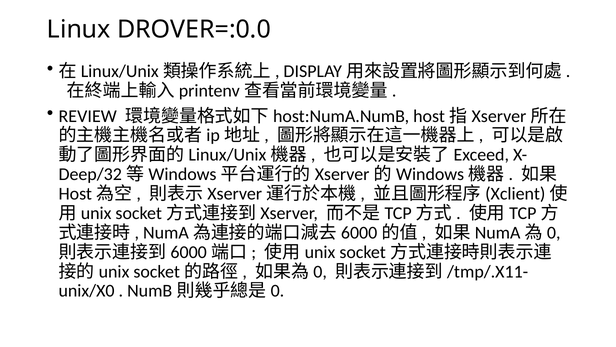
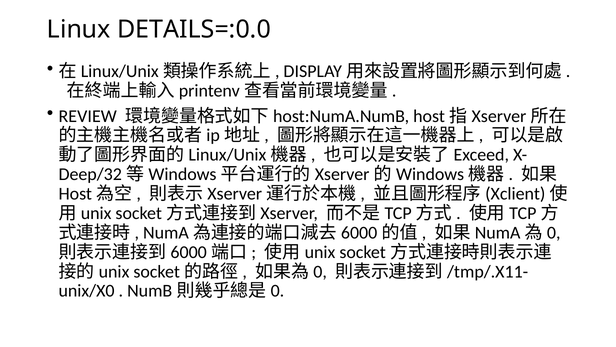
DROVER=:0.0: DROVER=:0.0 -> DETAILS=:0.0 (194, 30)
